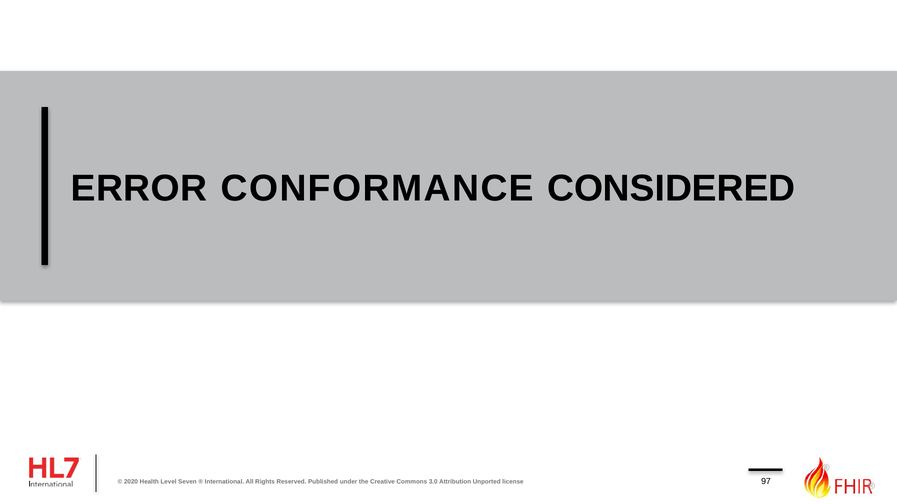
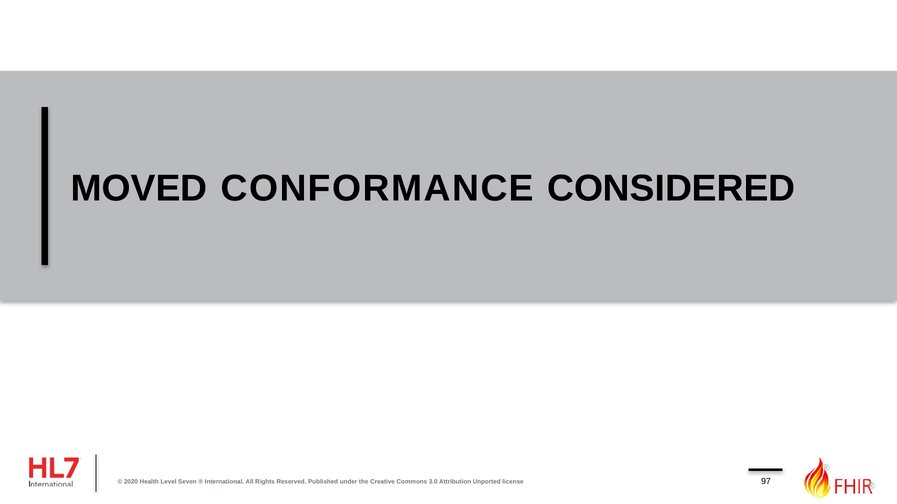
ERROR: ERROR -> MOVED (139, 189)
